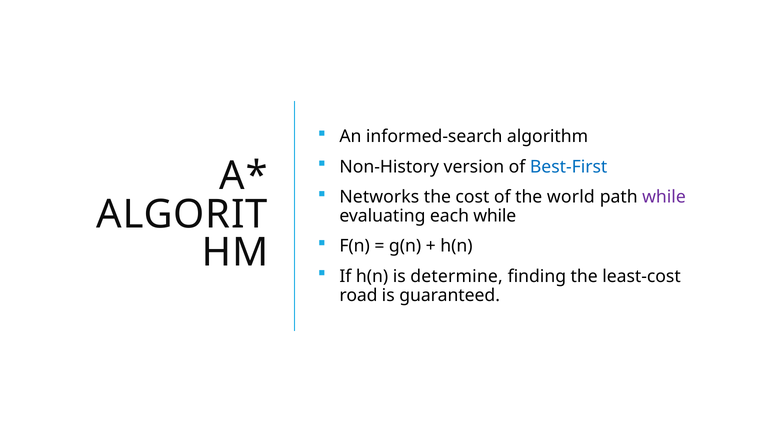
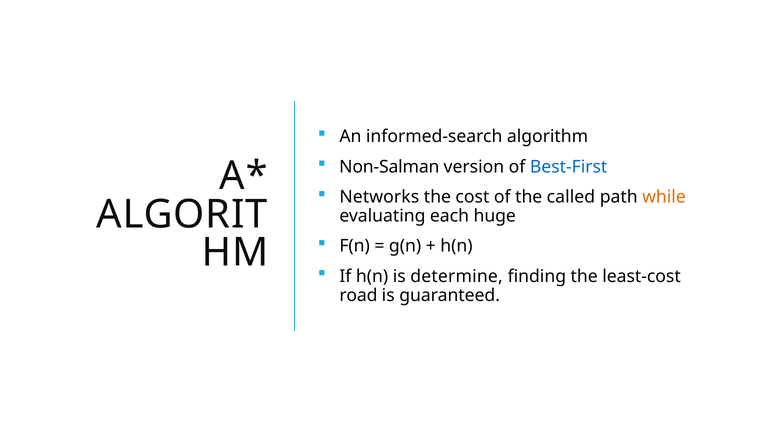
Non-History: Non-History -> Non-Salman (389, 167)
world: world -> called (571, 197)
while colour: purple -> orange (664, 197)
each while: while -> huge (495, 216)
